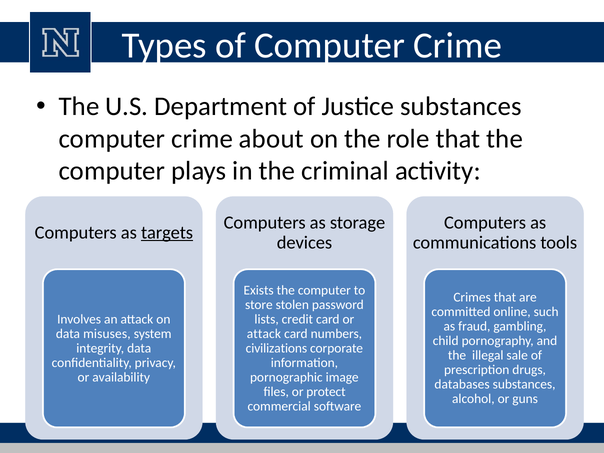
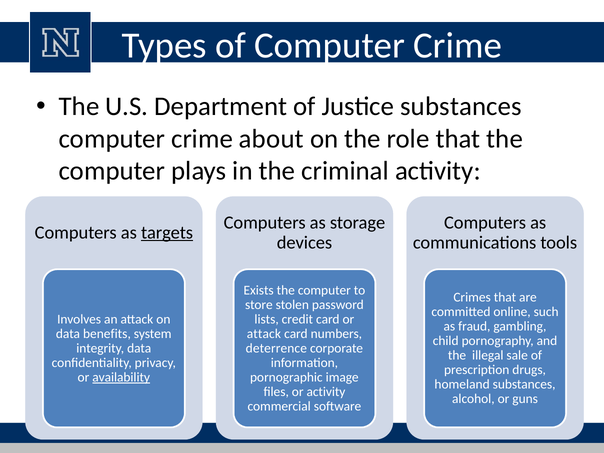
misuses: misuses -> benefits (107, 334)
civilizations: civilizations -> deterrence (276, 348)
availability underline: none -> present (121, 377)
databases: databases -> homeland (462, 384)
or protect: protect -> activity (326, 392)
